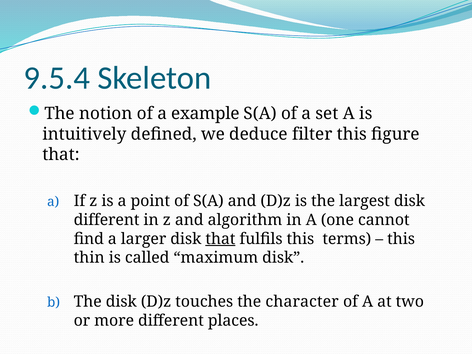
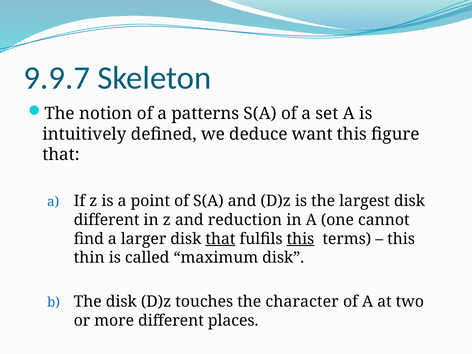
9.5.4: 9.5.4 -> 9.9.7 (57, 78)
example: example -> patterns (205, 114)
filter: filter -> want (312, 134)
algorithm: algorithm -> reduction (245, 220)
this underline: none -> present (300, 239)
